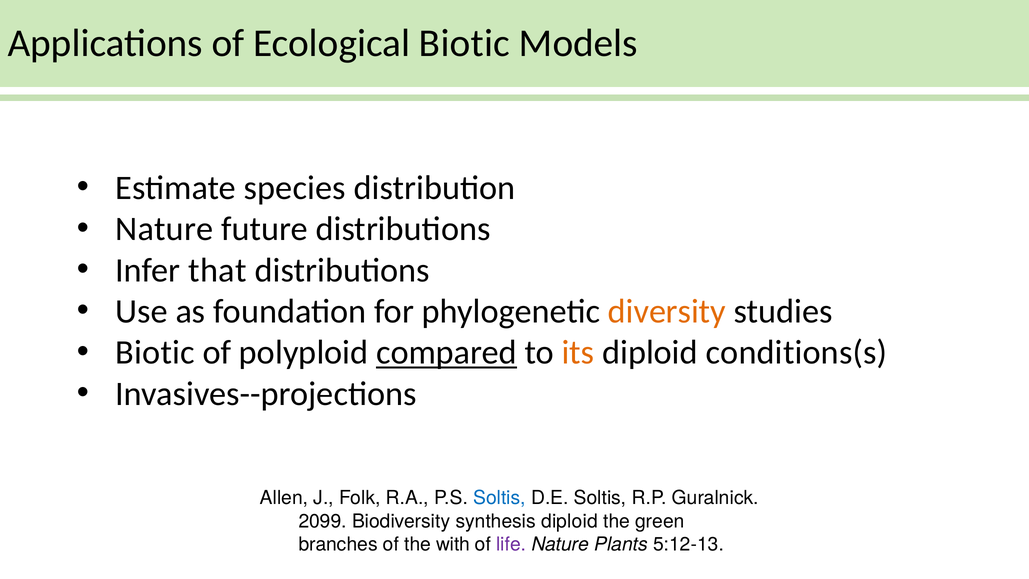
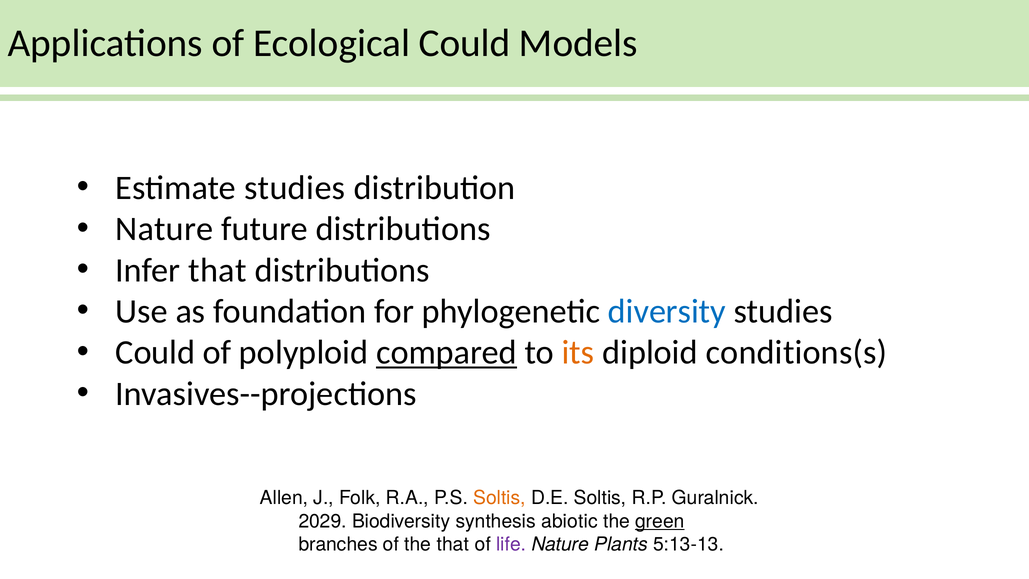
Ecological Biotic: Biotic -> Could (465, 43)
Estimate species: species -> studies (295, 188)
diversity colour: orange -> blue (667, 311)
Biotic: Biotic -> Could (155, 353)
Soltis colour: blue -> orange (500, 498)
2099: 2099 -> 2029 (323, 521)
synthesis diploid: diploid -> abiotic (569, 521)
green underline: none -> present (660, 521)
the with: with -> that (453, 544)
5:12-13: 5:12-13 -> 5:13-13 (689, 544)
